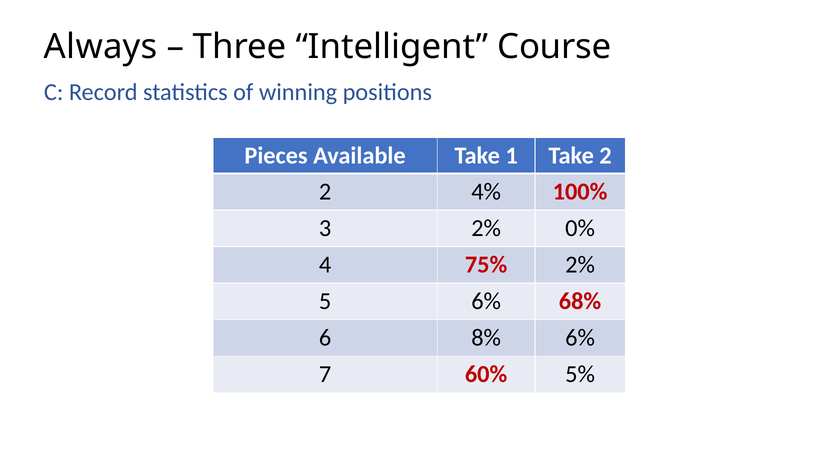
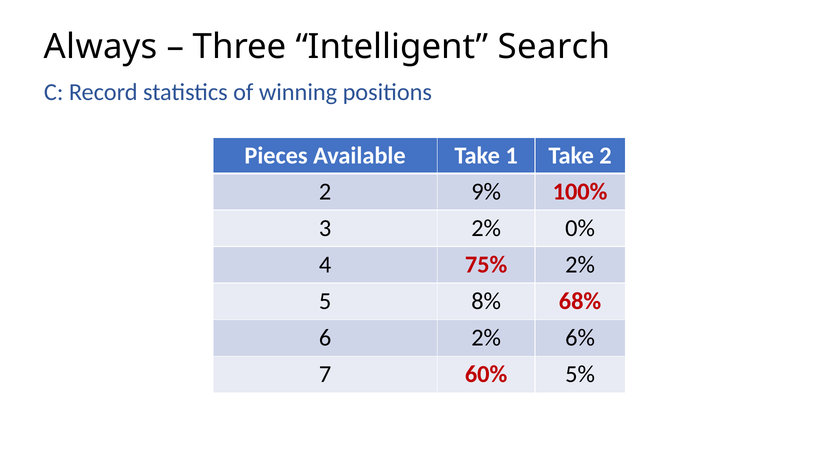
Course: Course -> Search (554, 47)
4%: 4% -> 9% (486, 192)
6%: 6% -> 8% (486, 301)
8%: 8% -> 2% (486, 338)
